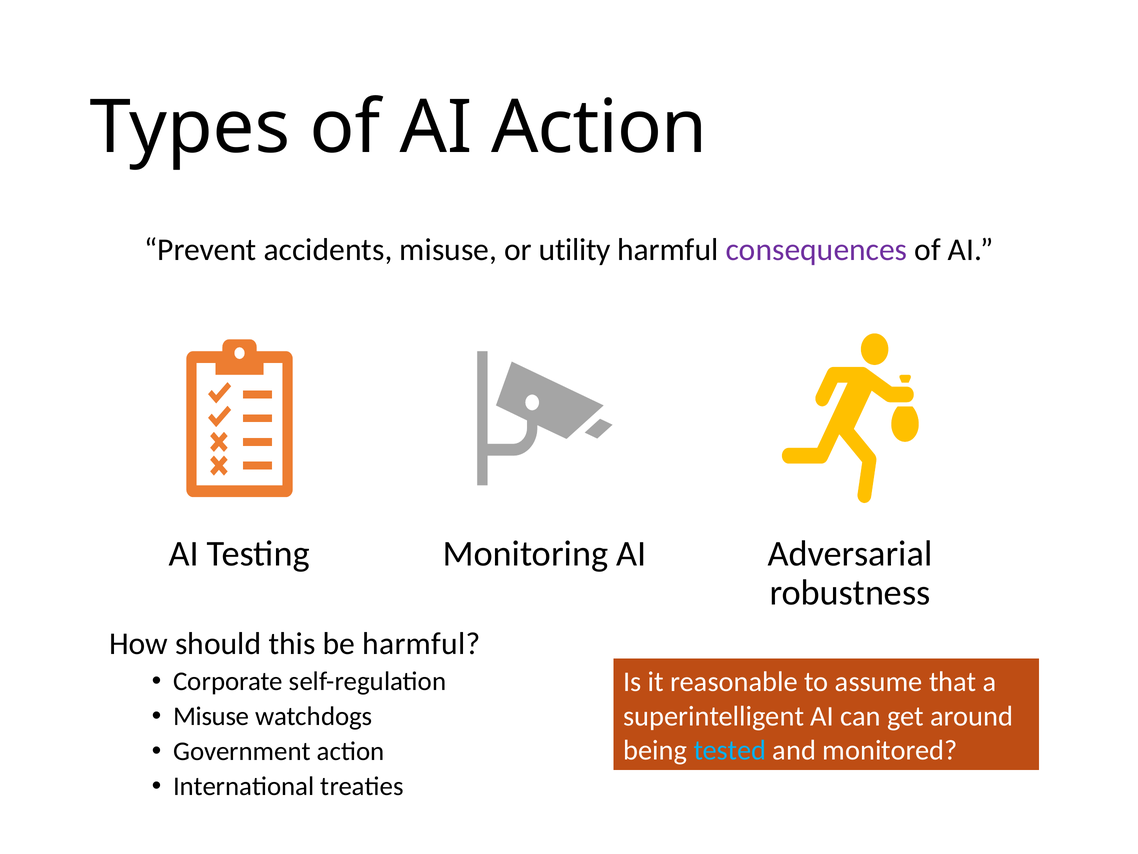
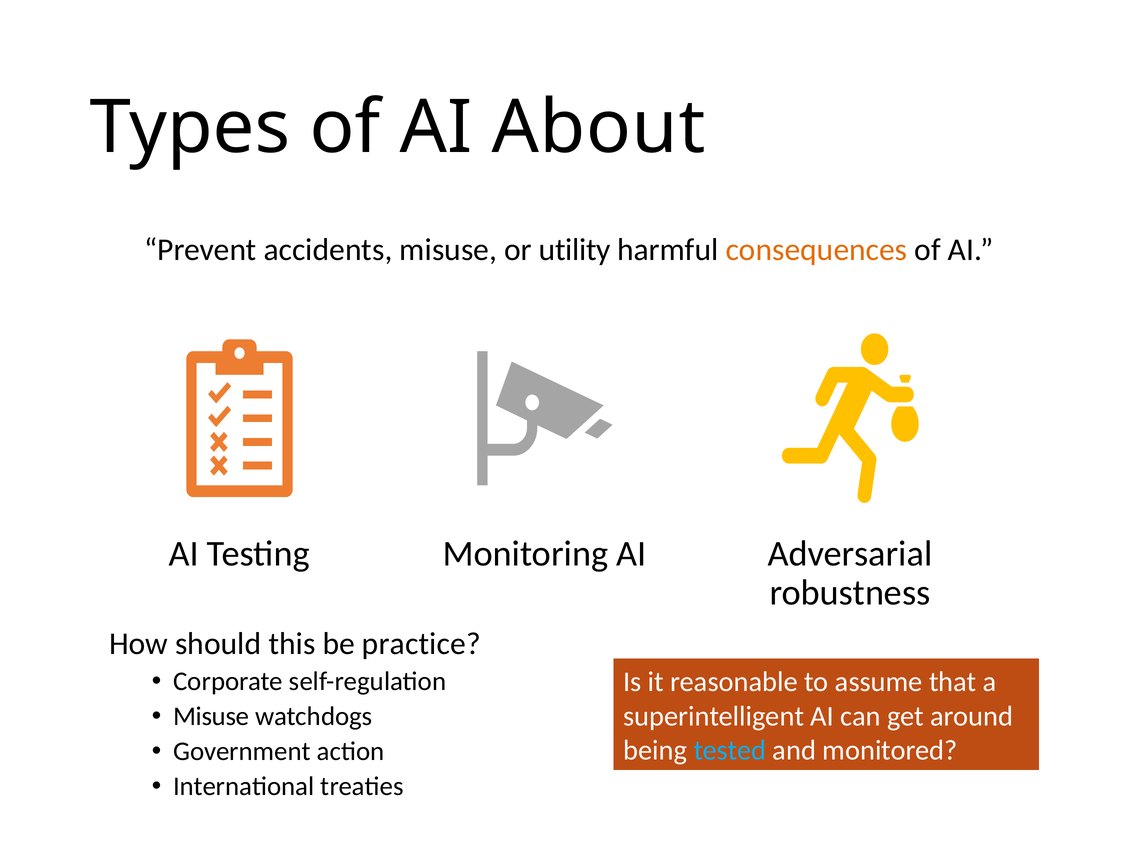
AI Action: Action -> About (598, 127)
consequences colour: purple -> orange (816, 250)
be harmful: harmful -> practice (421, 644)
